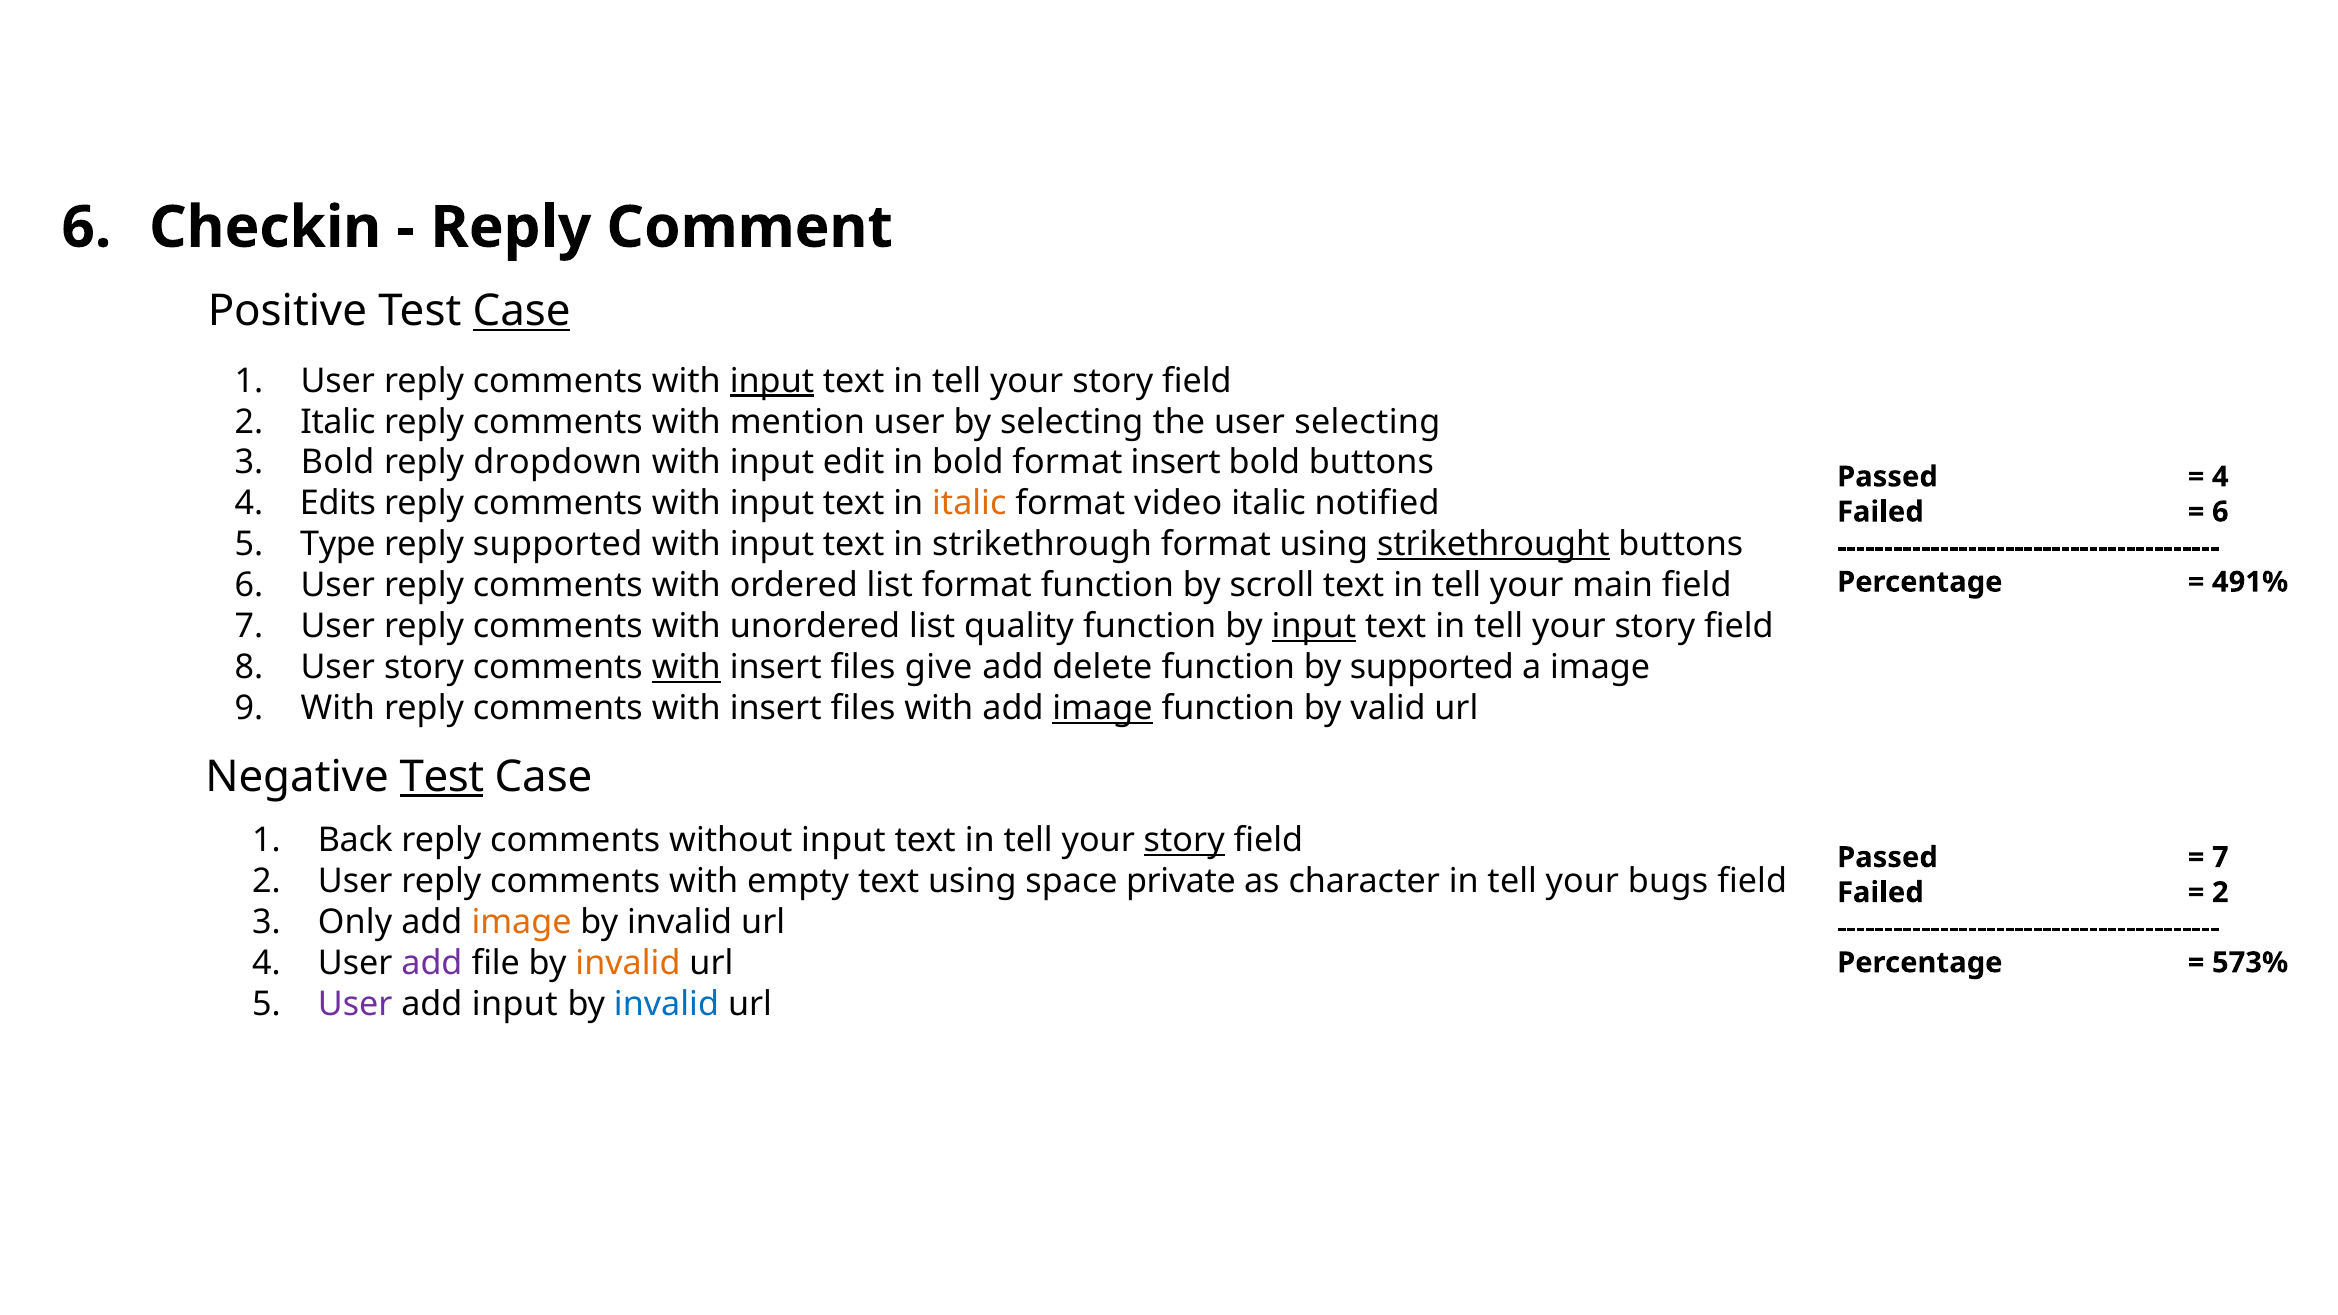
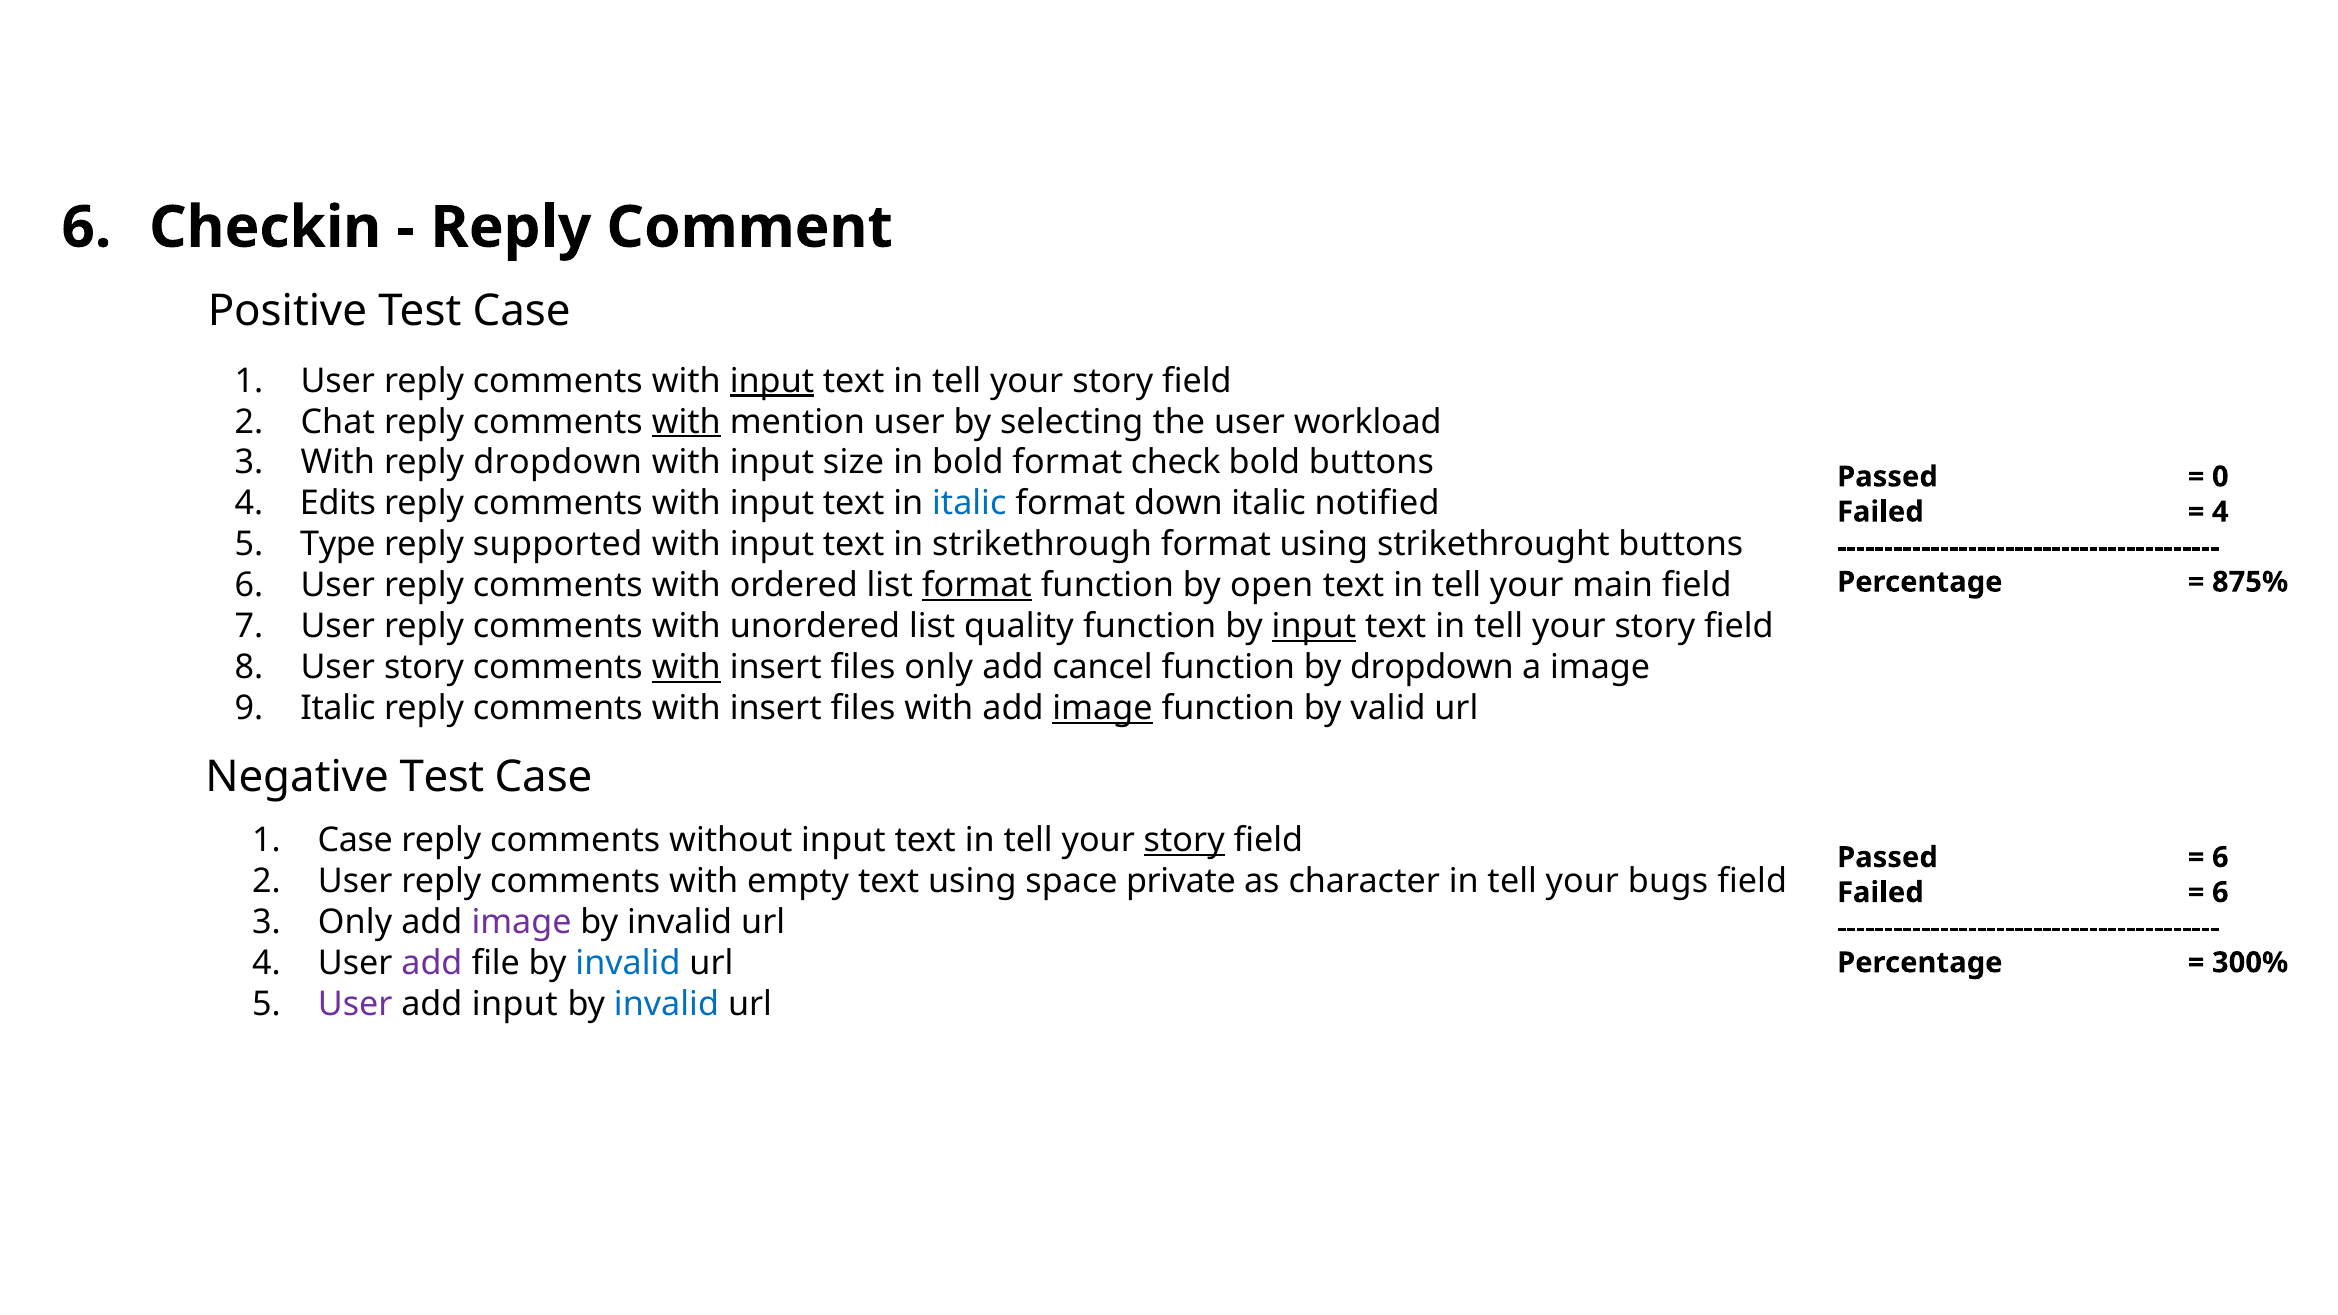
Case underline: present -> none (522, 311)
Italic: Italic -> Chat (338, 422)
with underline: none -> present (686, 422)
user selecting: selecting -> workload (1368, 422)
Bold: Bold -> With (338, 463)
edit: edit -> size (854, 463)
format insert: insert -> check (1176, 463)
4: 4 -> 0 (2220, 477)
italic colour: orange -> blue (969, 504)
video: video -> down (1178, 504)
6: 6 -> 4 (2220, 512)
strikethrought underline: present -> none (1493, 545)
format underline: none -> present (977, 586)
scroll: scroll -> open (1272, 586)
491%: 491% -> 875% (2250, 582)
files give: give -> only (939, 667)
delete: delete -> cancel (1103, 667)
by supported: supported -> dropdown (1432, 667)
9 With: With -> Italic (338, 708)
Test underline: present -> none (442, 777)
Back: Back -> Case (355, 840)
7: 7 -> 6 (2220, 858)
2: 2 -> 6 (2220, 893)
image colour: orange -> purple (522, 922)
invalid colour: orange -> blue (628, 963)
573%: 573% -> 300% (2250, 963)
